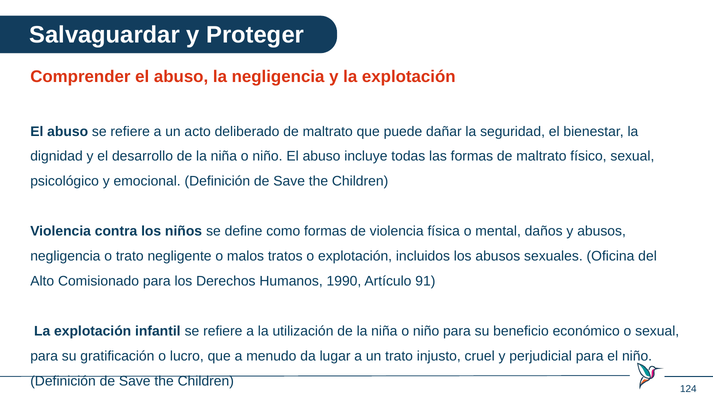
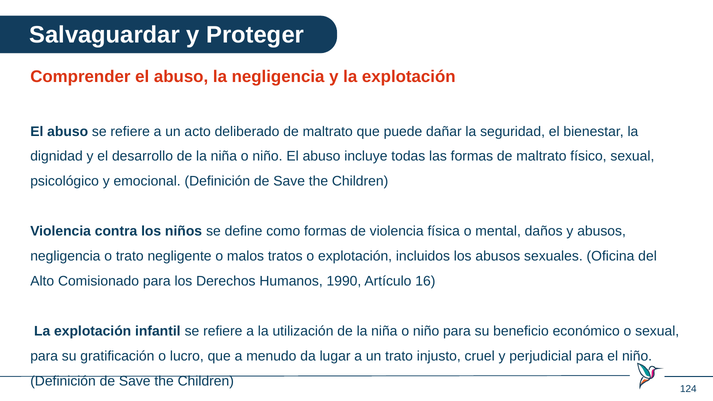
91: 91 -> 16 (425, 281)
